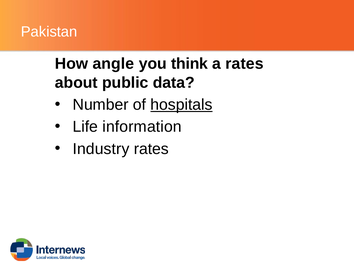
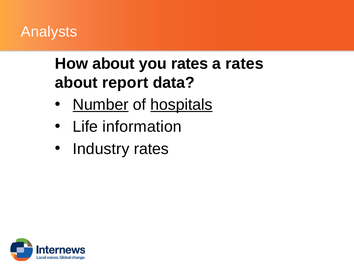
Pakistan: Pakistan -> Analysts (49, 32)
How angle: angle -> about (114, 64)
you think: think -> rates (190, 64)
public: public -> report (125, 82)
Number underline: none -> present (101, 104)
